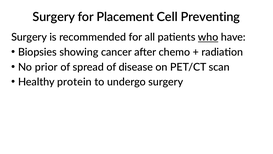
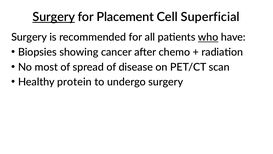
Surgery underline: none -> present (54, 17)
Preventing: Preventing -> Superficial (210, 17)
prior: prior -> most (46, 67)
